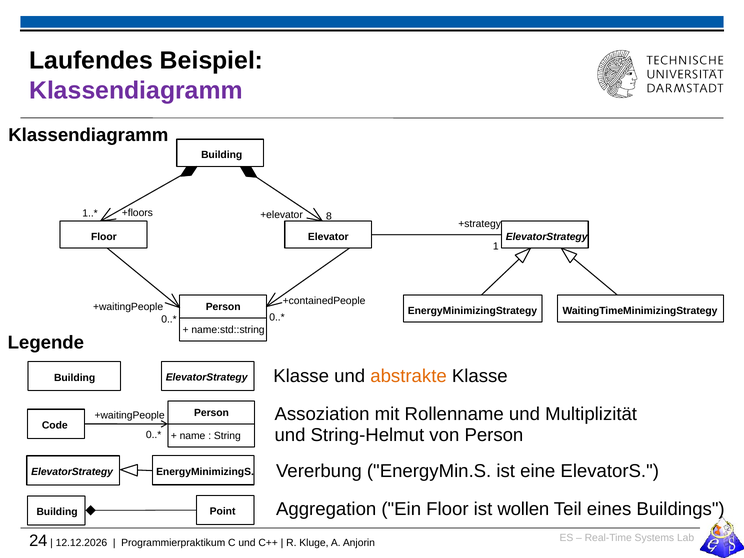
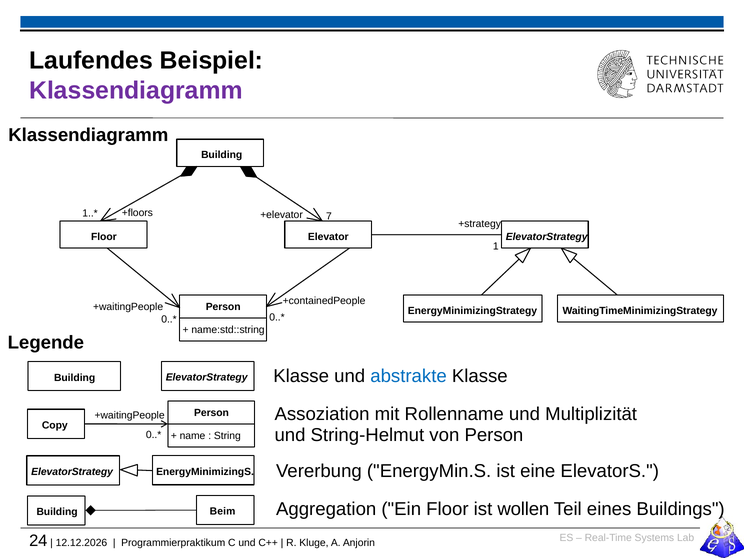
8: 8 -> 7 (329, 216)
abstrakte colour: orange -> blue (409, 376)
Code: Code -> Copy (55, 425)
Point: Point -> Beim (223, 511)
